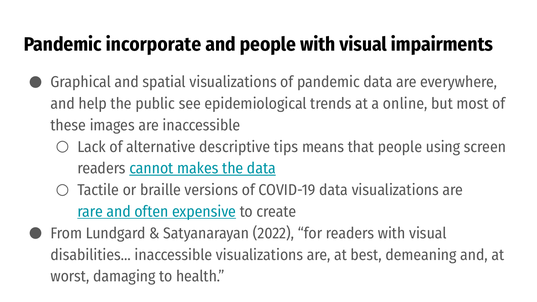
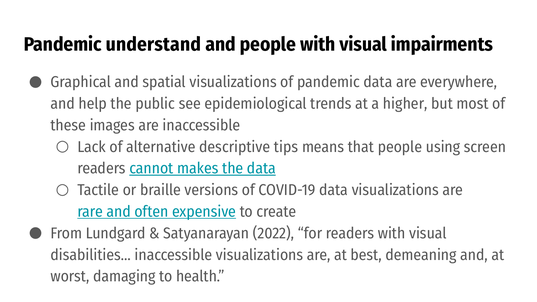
incorporate: incorporate -> understand (153, 44)
online: online -> higher (405, 104)
